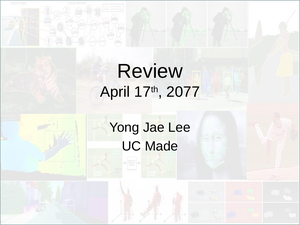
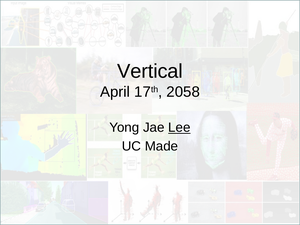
Review: Review -> Vertical (150, 71)
2077: 2077 -> 2058 (183, 92)
Lee underline: none -> present (179, 128)
